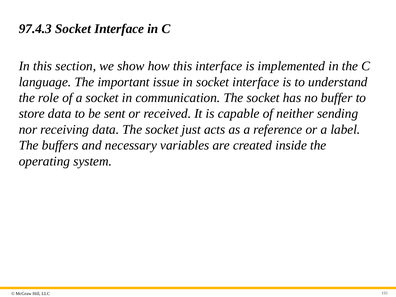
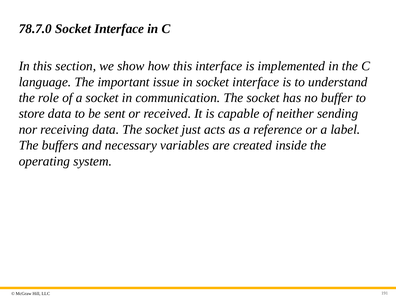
97.4.3: 97.4.3 -> 78.7.0 (35, 29)
